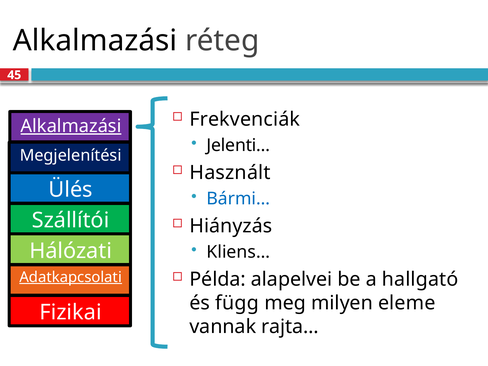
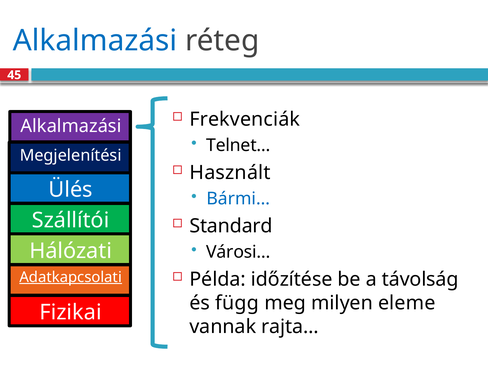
Alkalmazási colour: black -> blue (95, 41)
Alkalmazási underline: present -> none (71, 126)
Jelenti…: Jelenti… -> Telnet… (238, 145)
Hiányzás: Hiányzás -> Standard (231, 226)
Kliens…: Kliens… -> Városi… (238, 252)
alapelvei: alapelvei -> időzítése (292, 279)
hallgató: hallgató -> távolság (420, 279)
